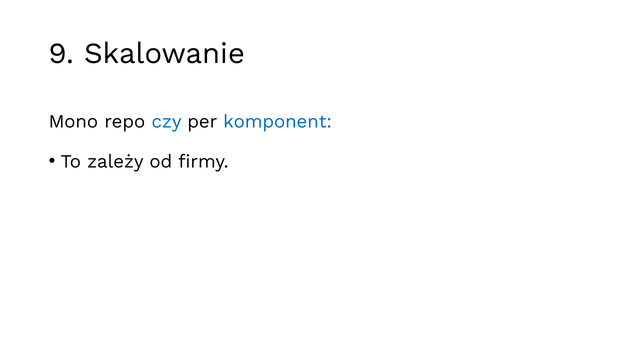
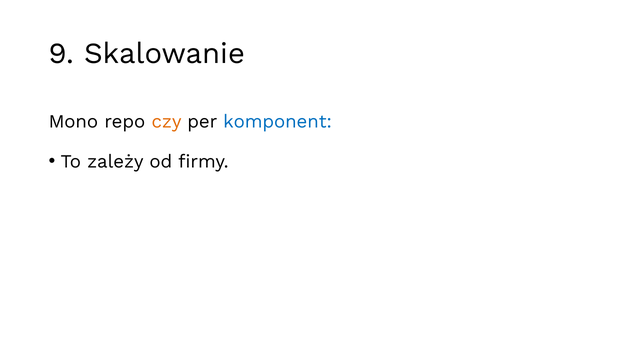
czy colour: blue -> orange (167, 122)
